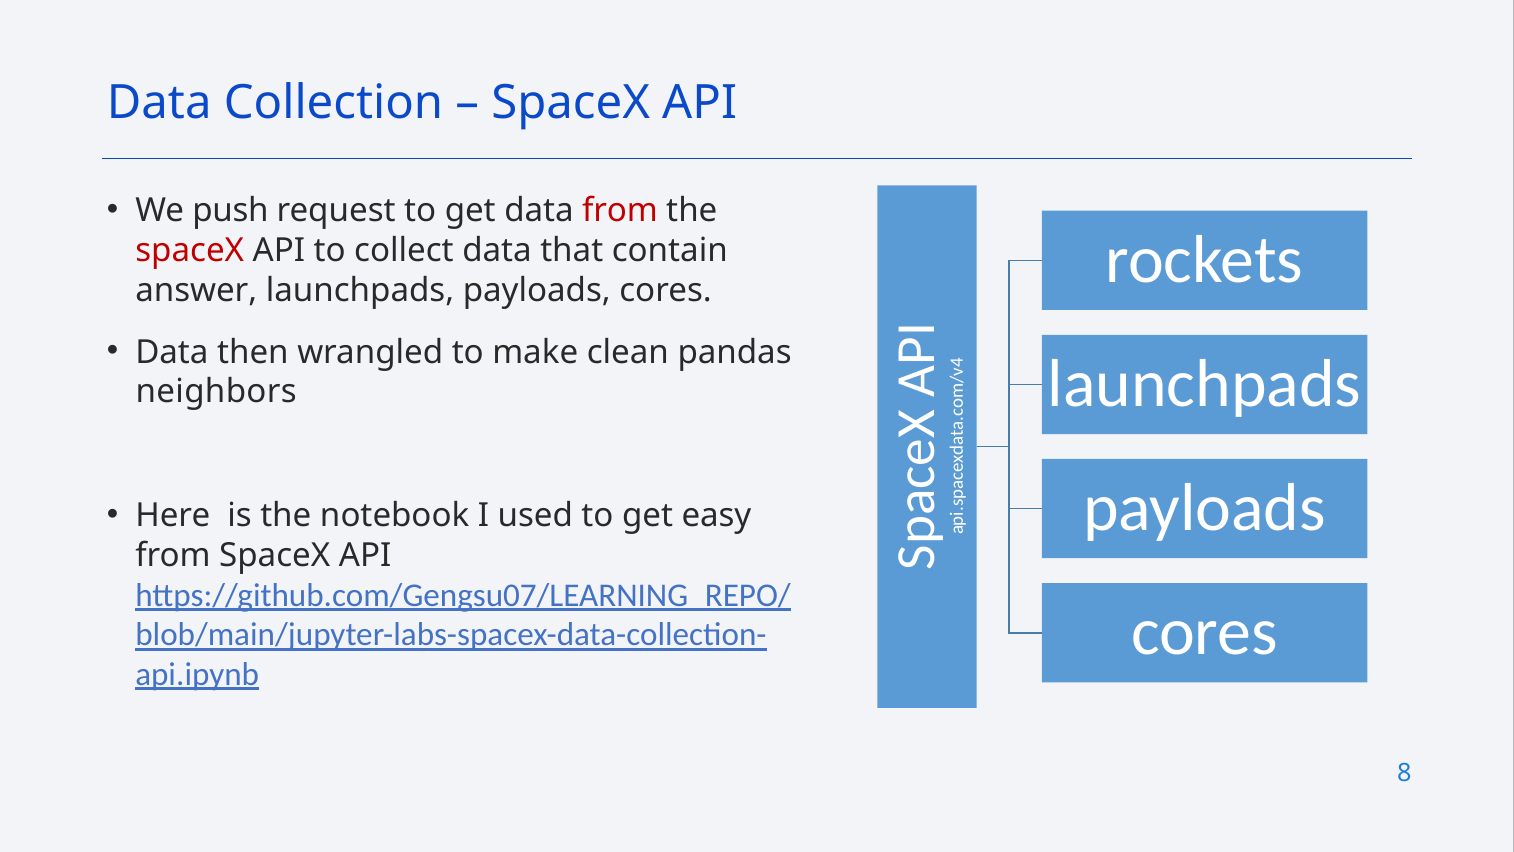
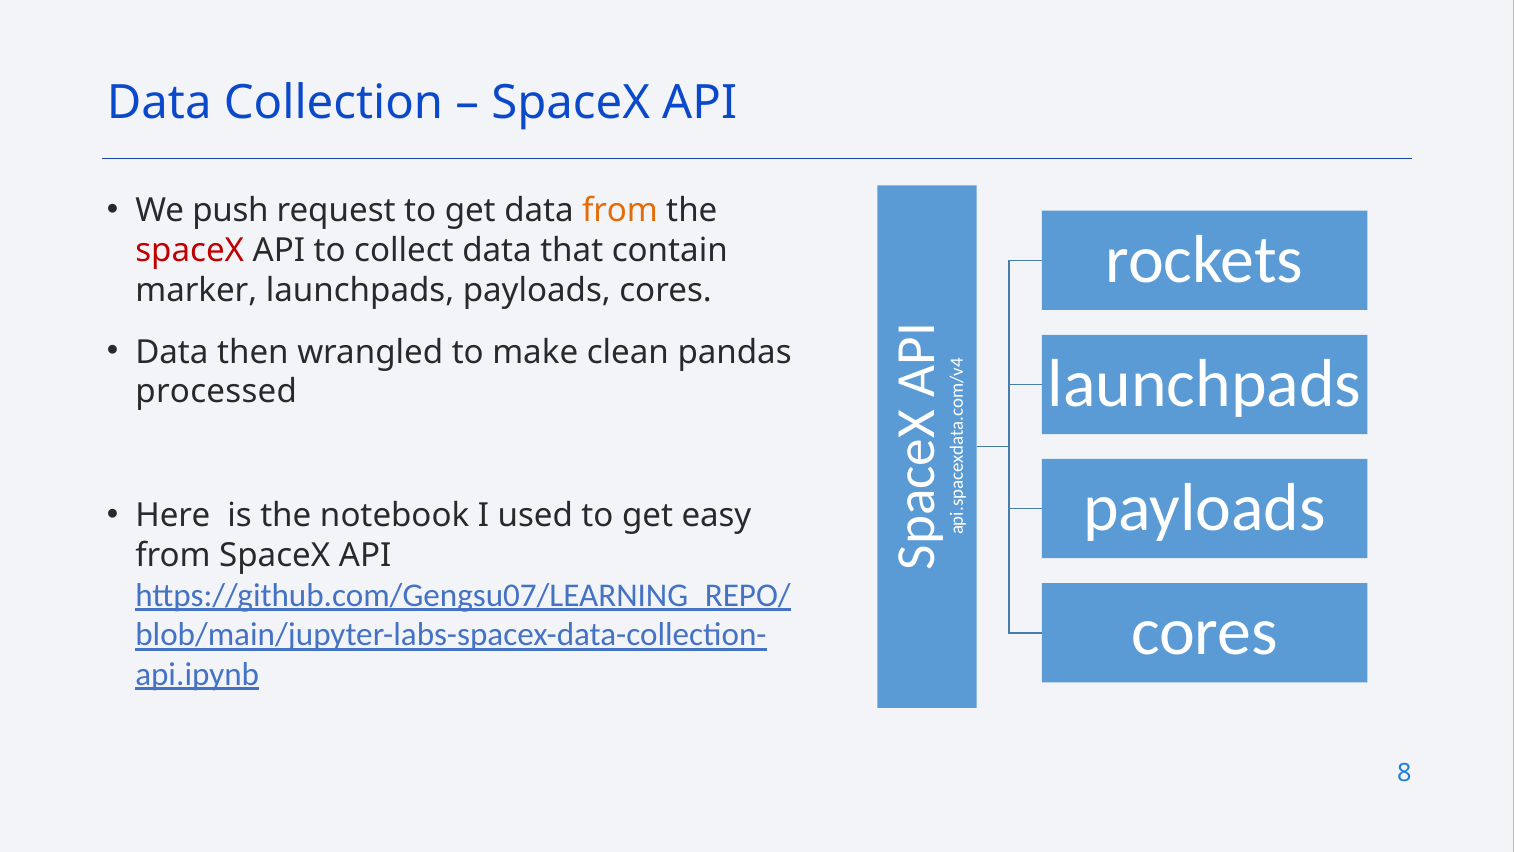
from colour: red -> orange (620, 211)
answer: answer -> marker (196, 290)
neighbors: neighbors -> processed (216, 392)
